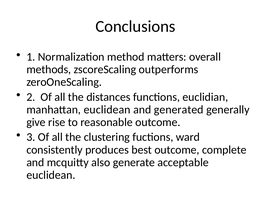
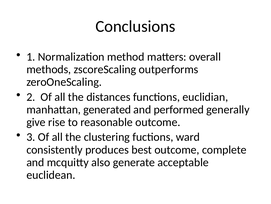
manhattan euclidean: euclidean -> generated (107, 109)
generated: generated -> performed (179, 109)
